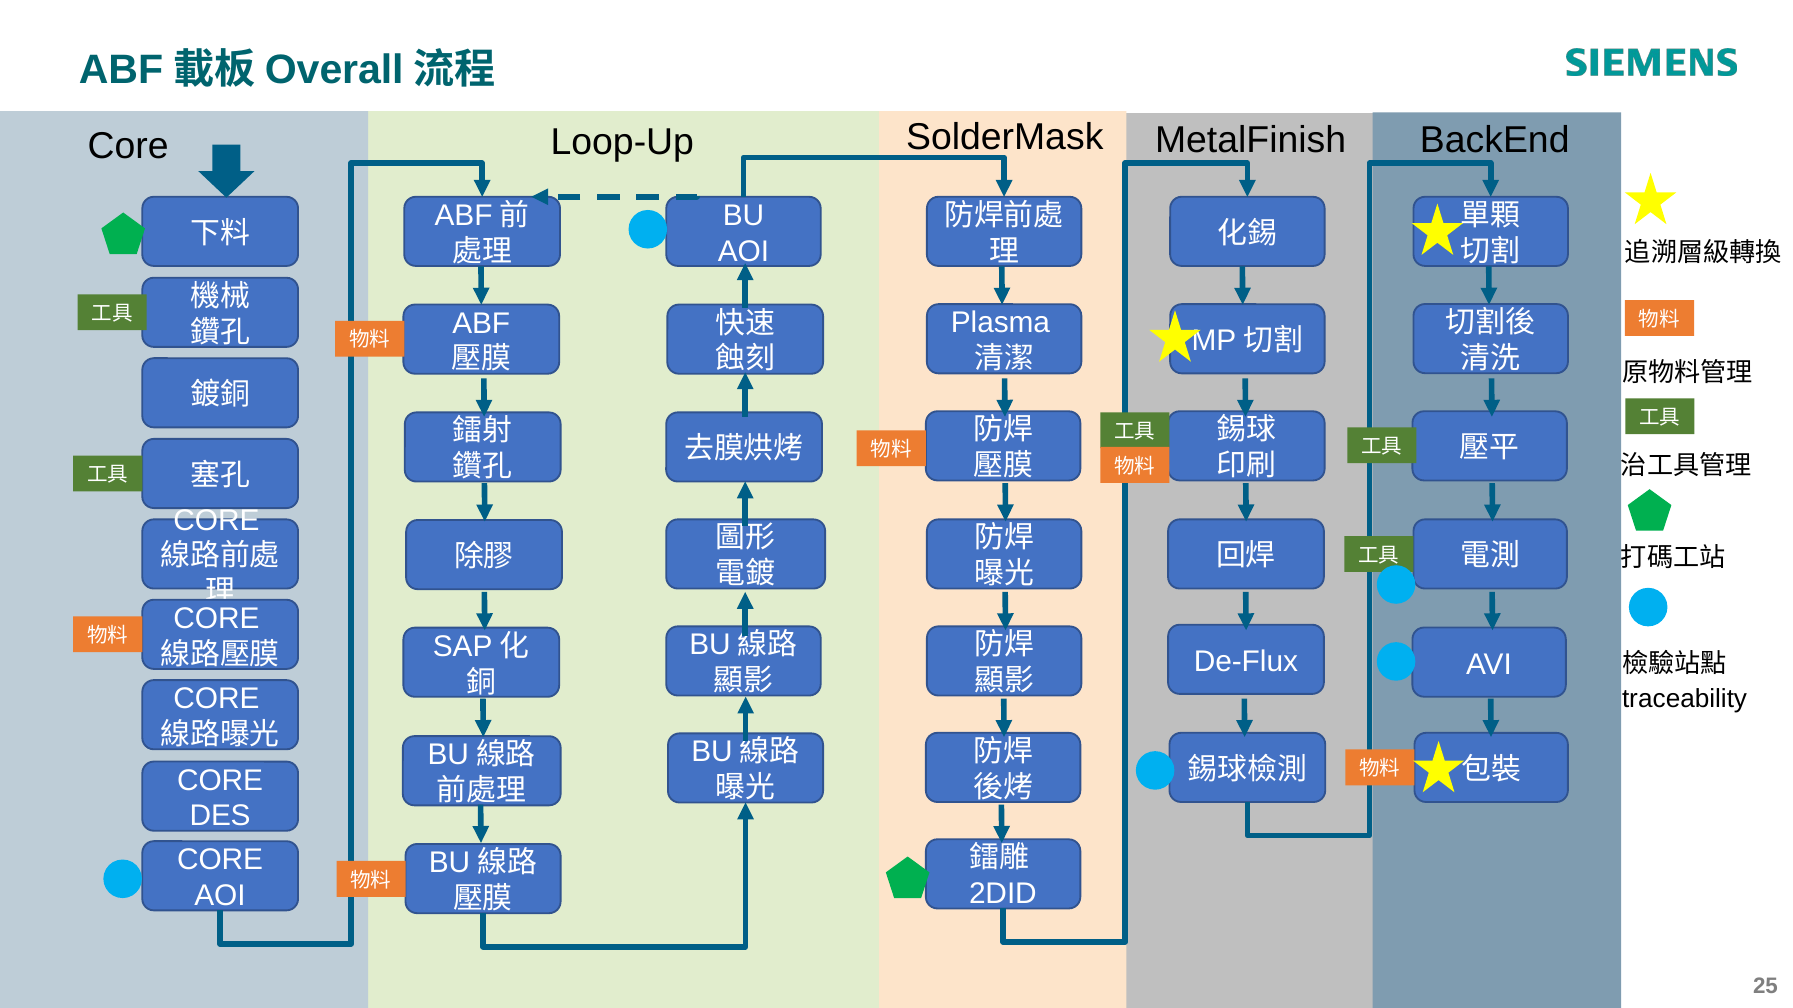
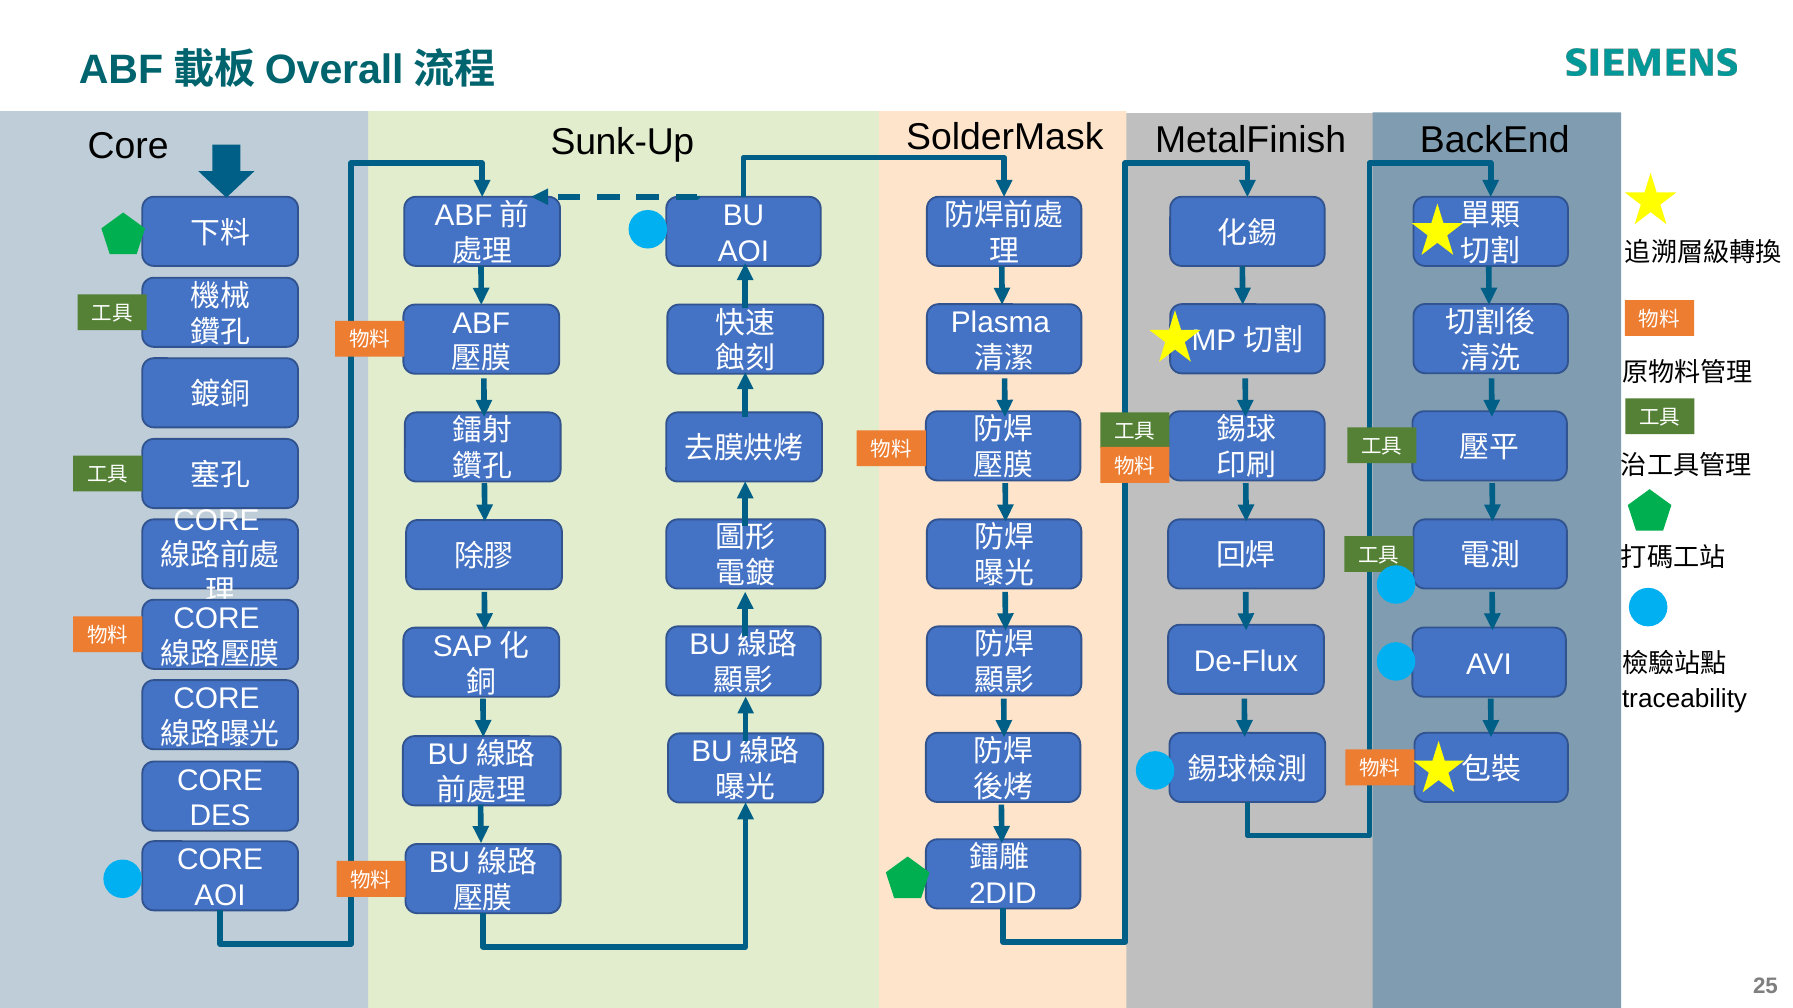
Loop-Up: Loop-Up -> Sunk-Up (622, 142)
